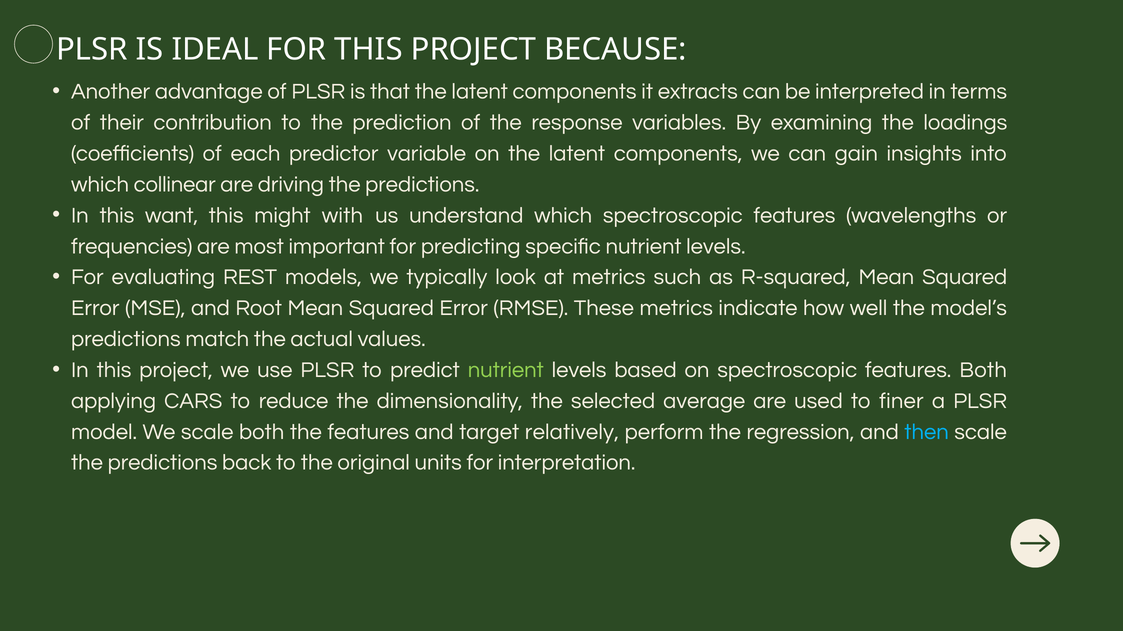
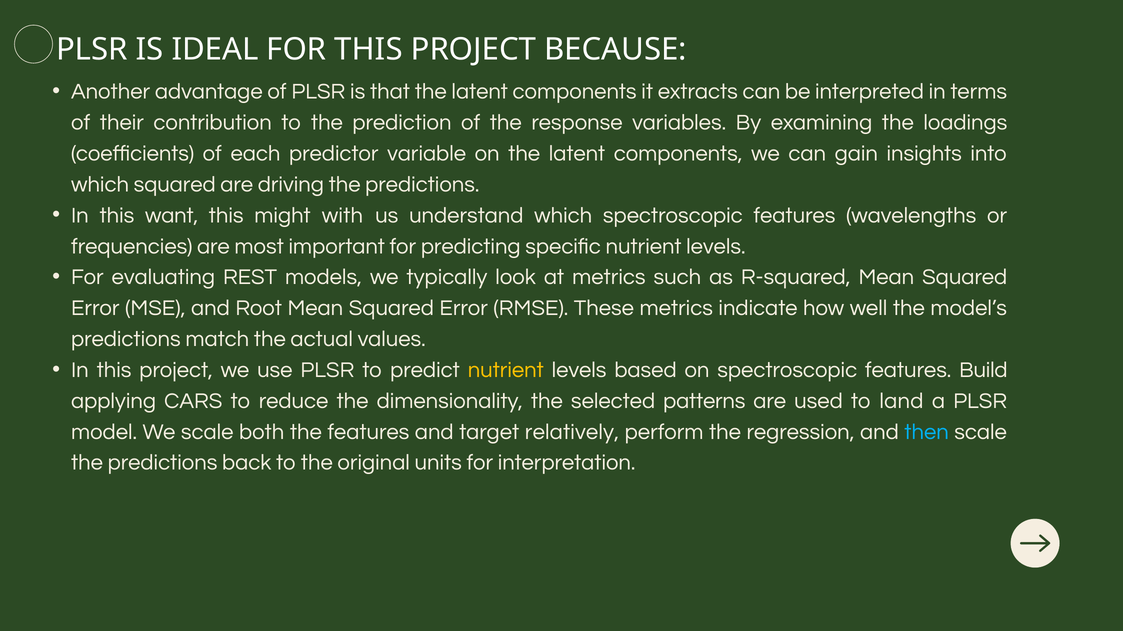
which collinear: collinear -> squared (175, 185)
nutrient colour: light green -> yellow (506, 370)
features Both: Both -> Build (983, 370)
average: average -> patterns (704, 401)
finer: finer -> land (901, 401)
